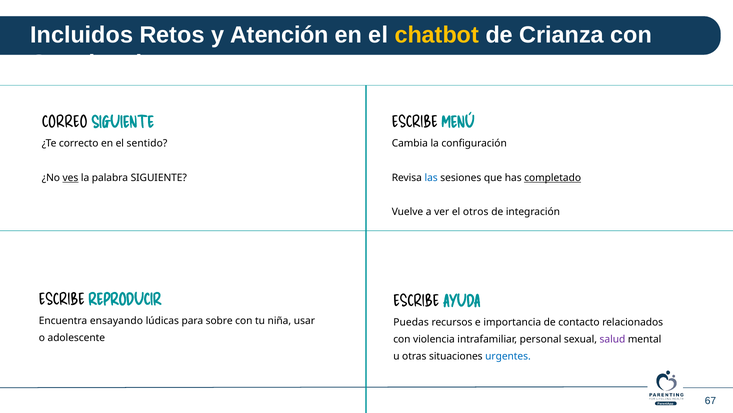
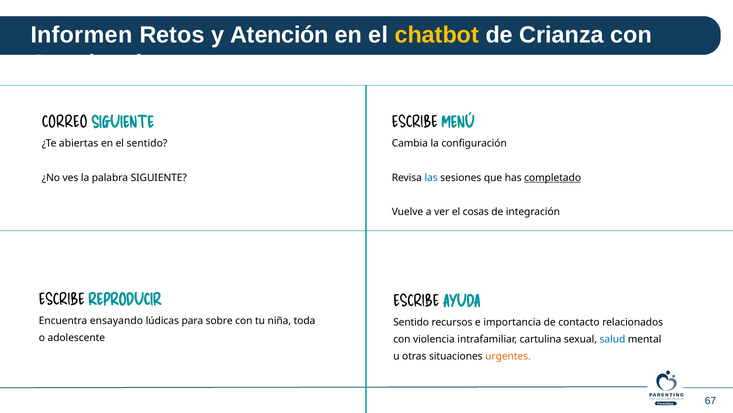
Incluidos: Incluidos -> Informen (82, 35)
correcto: correcto -> abiertas (79, 143)
ves underline: present -> none (70, 177)
otros: otros -> cosas (476, 212)
usar: usar -> toda (305, 320)
Puedas: Puedas -> Sentido (411, 322)
personal: personal -> cartulina (541, 339)
salud colour: purple -> blue (612, 339)
urgentes colour: blue -> orange (508, 356)
